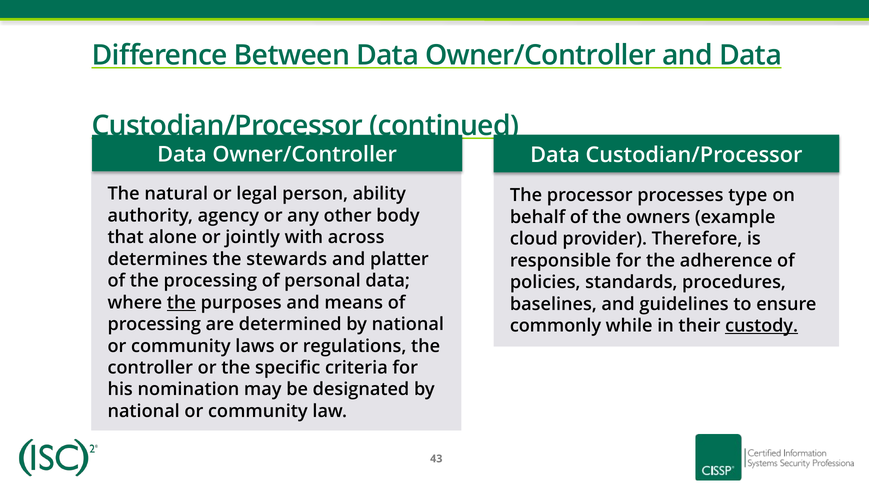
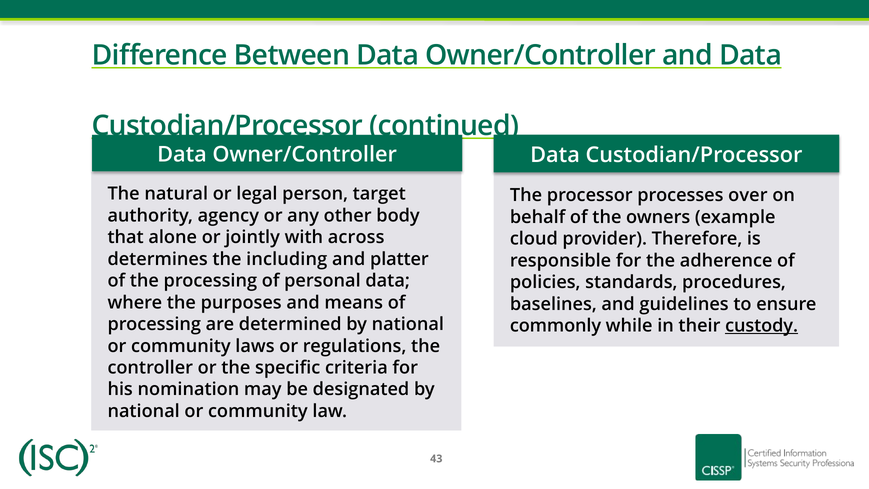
ability: ability -> target (379, 194)
type: type -> over (748, 195)
stewards: stewards -> including (287, 259)
the underline: present -> none (181, 302)
